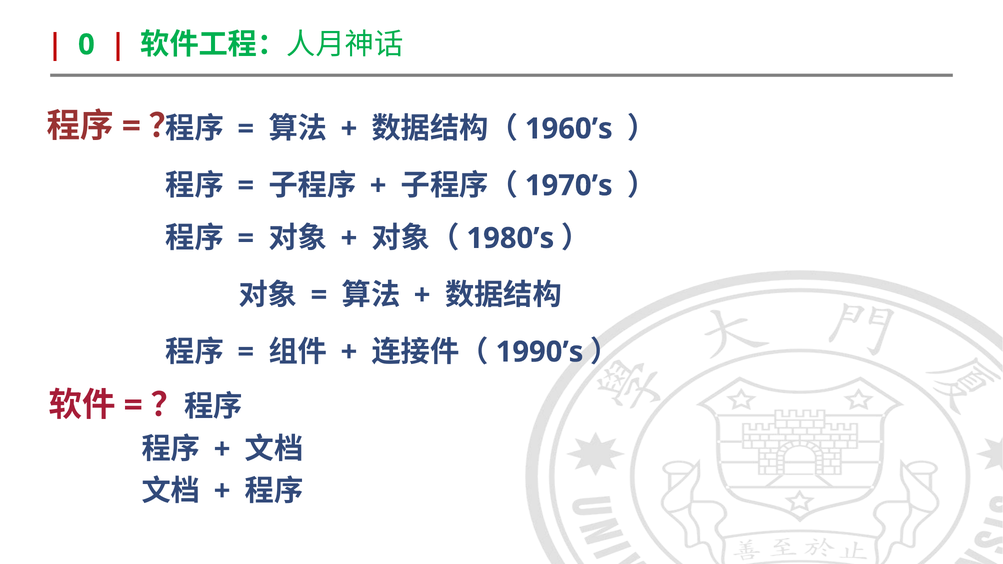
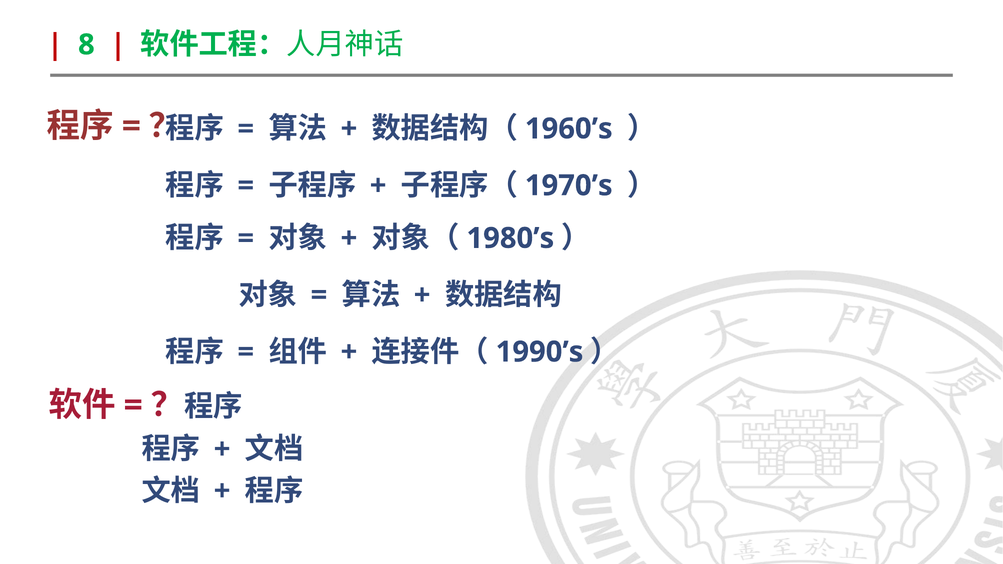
0: 0 -> 8 (86, 45)
